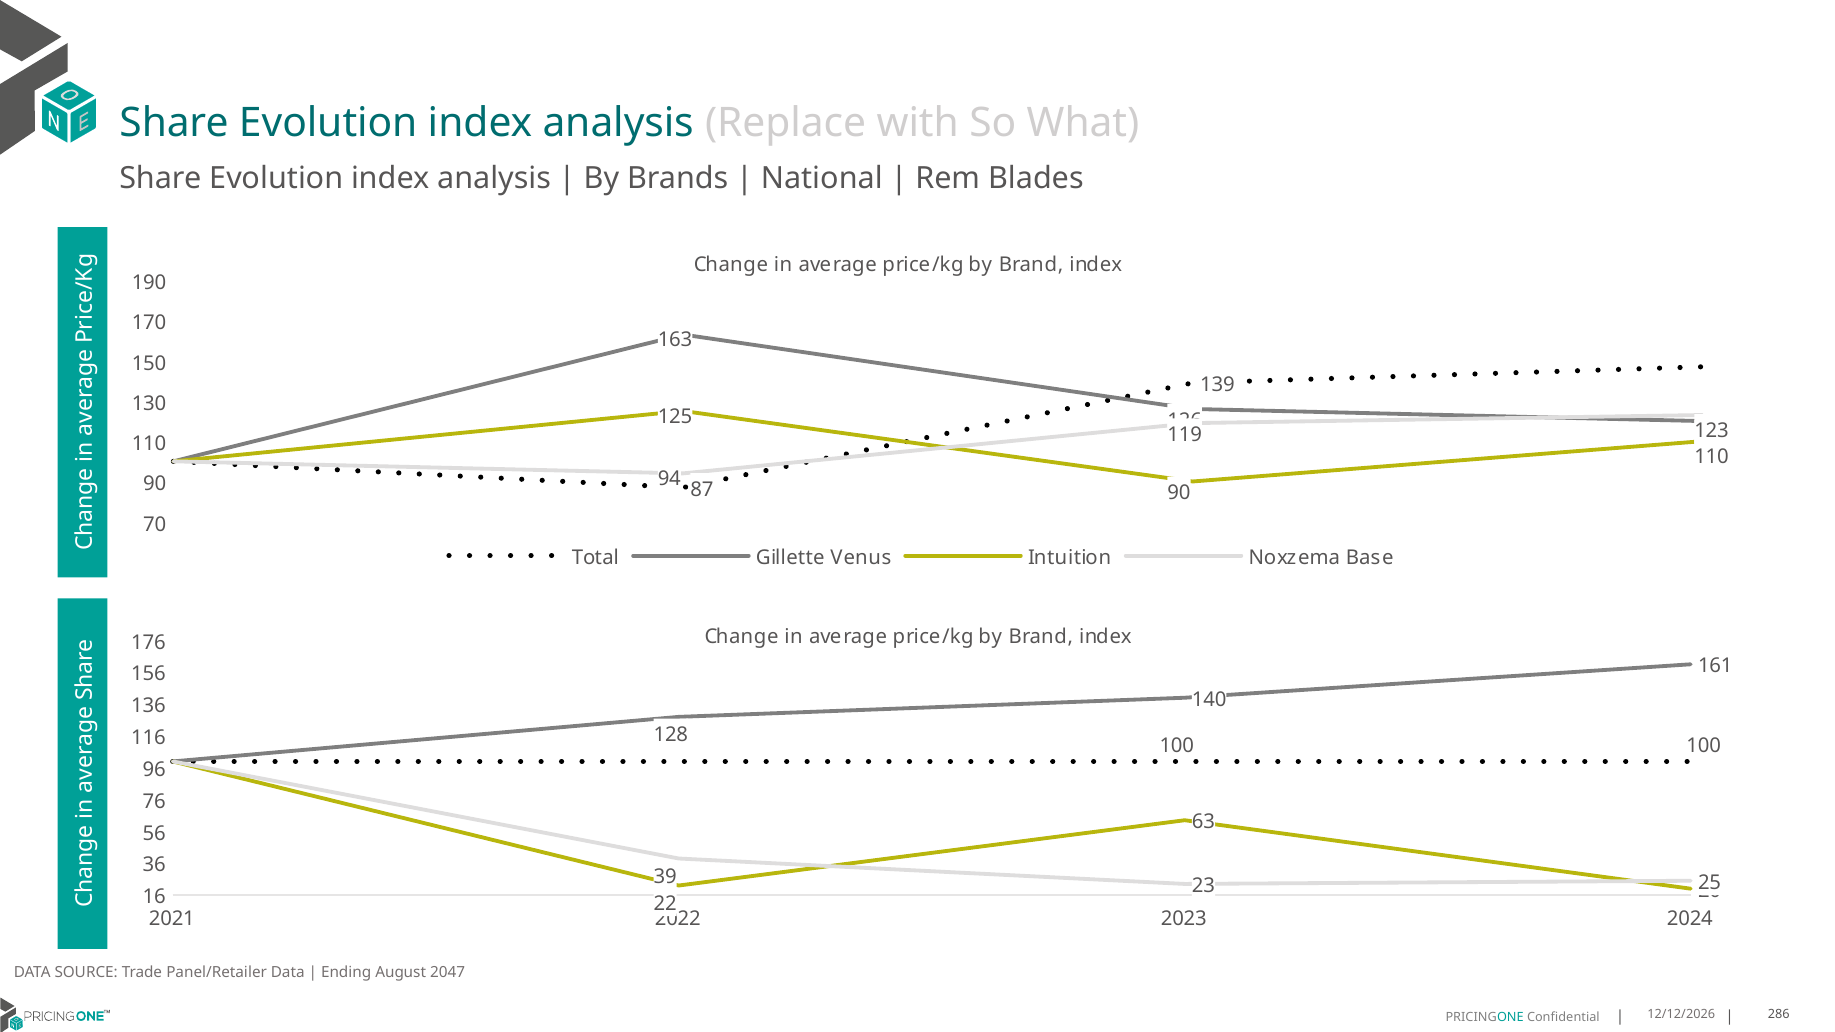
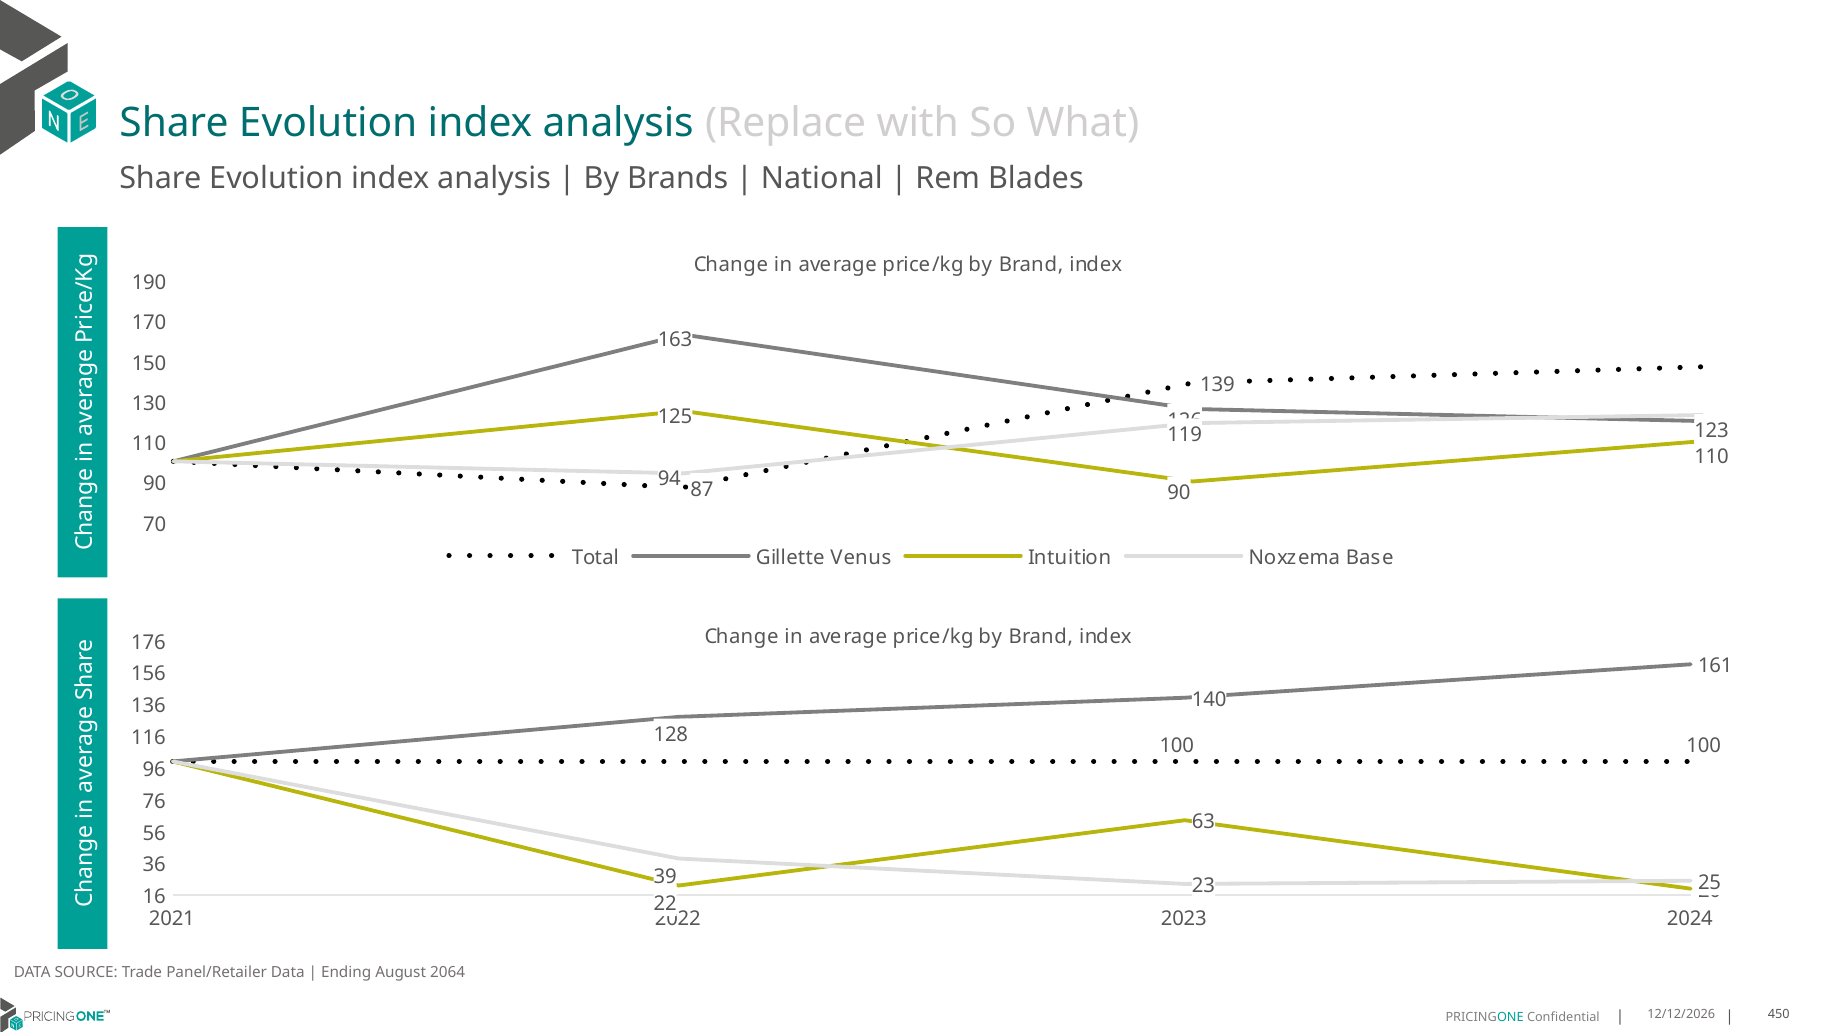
2047: 2047 -> 2064 (448, 972)
286: 286 -> 450 (1779, 1015)
